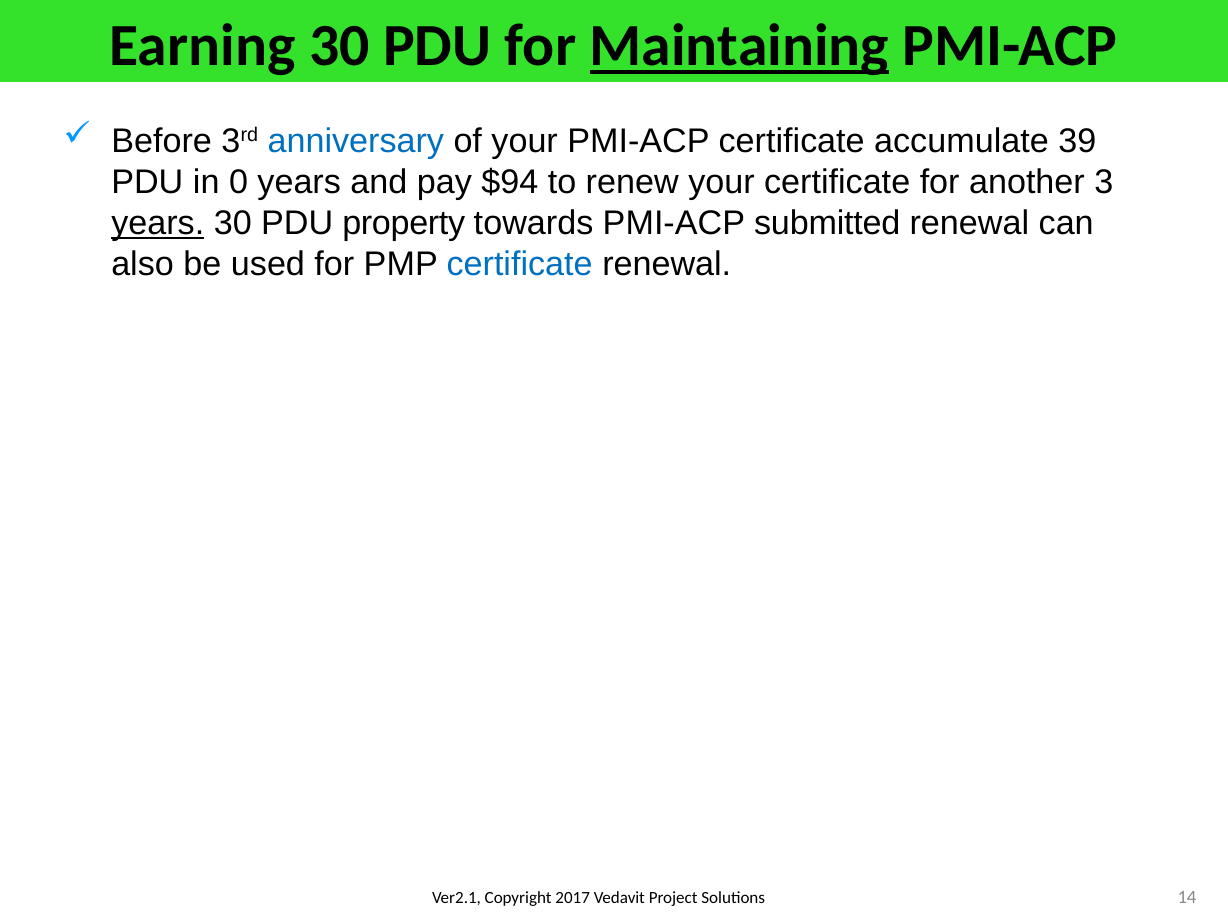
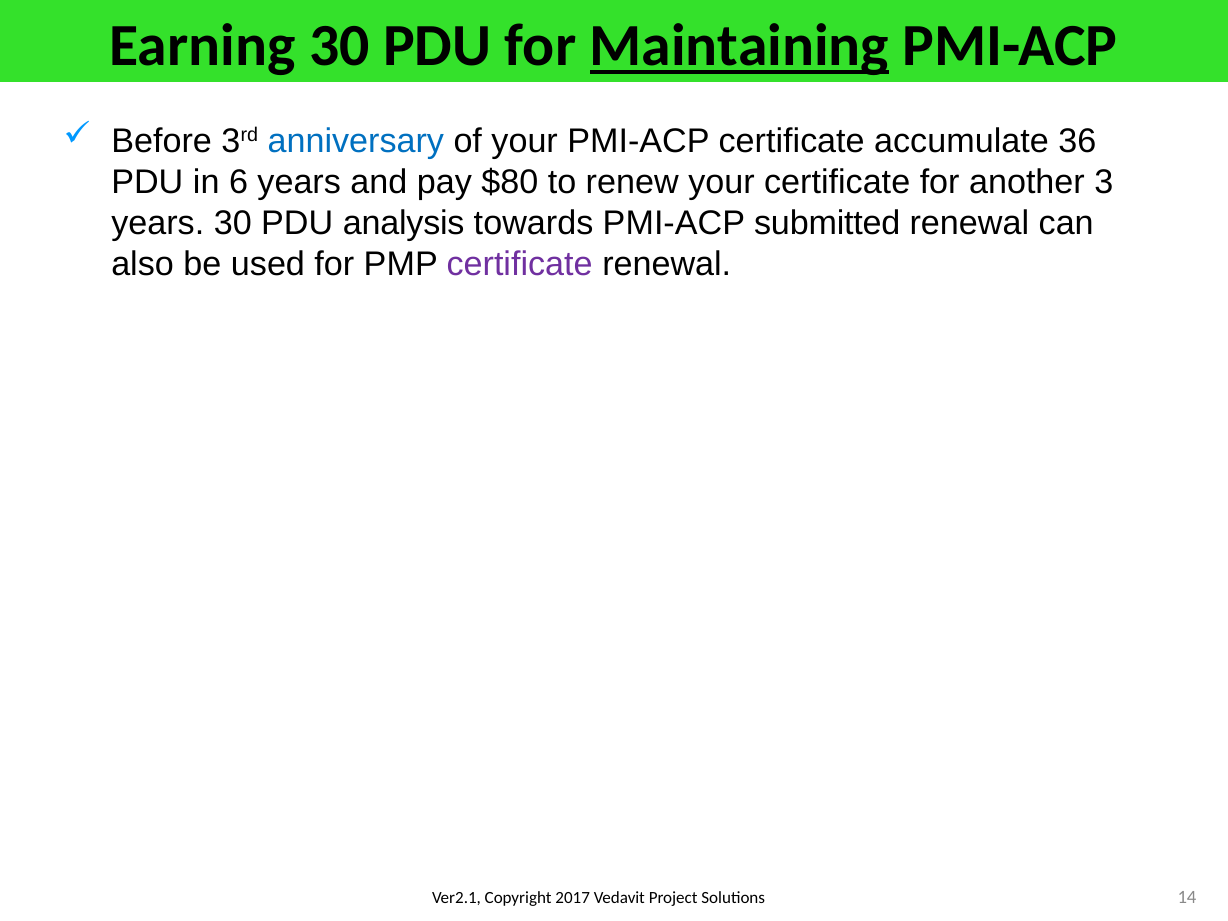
39: 39 -> 36 (1077, 142)
0: 0 -> 6 (239, 183)
$94: $94 -> $80 (510, 183)
years underline: present -> none (158, 224)
property: property -> analysis (404, 224)
certificate colour: blue -> purple (520, 265)
